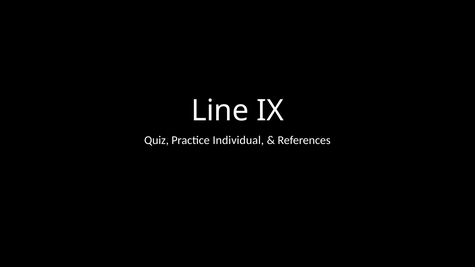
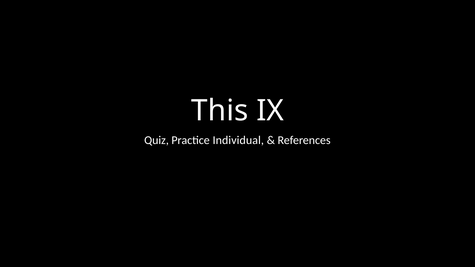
Line: Line -> This (220, 111)
